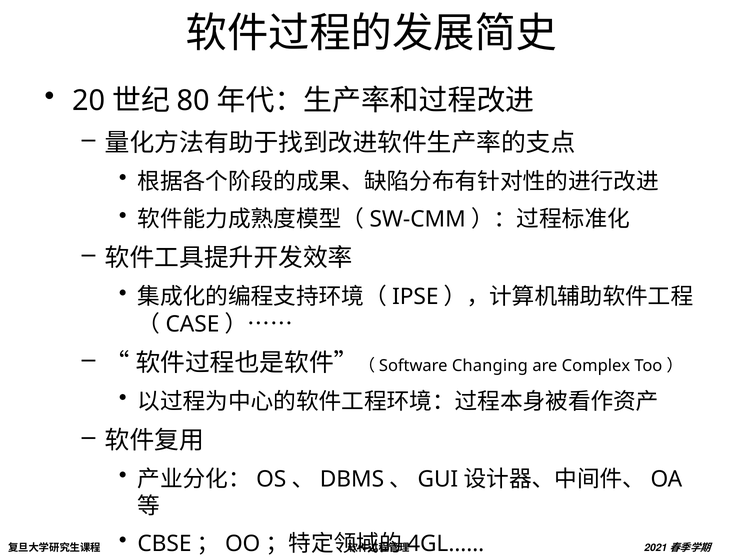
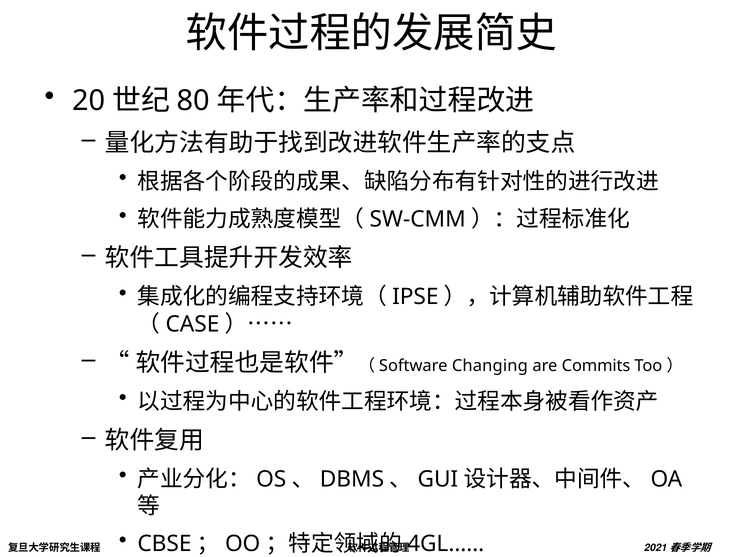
Complex: Complex -> Commits (596, 366)
